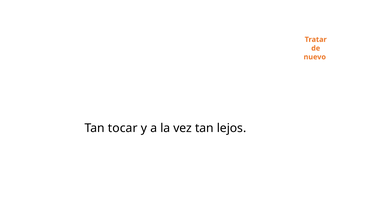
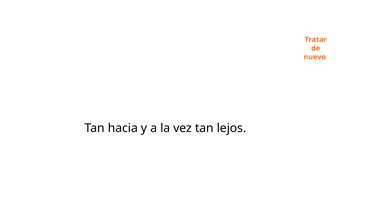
tocar: tocar -> hacia (123, 128)
